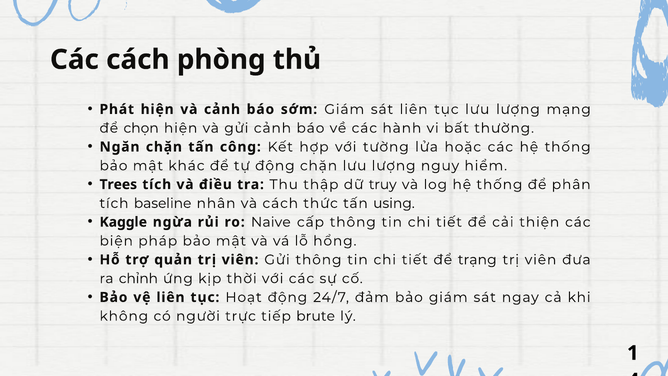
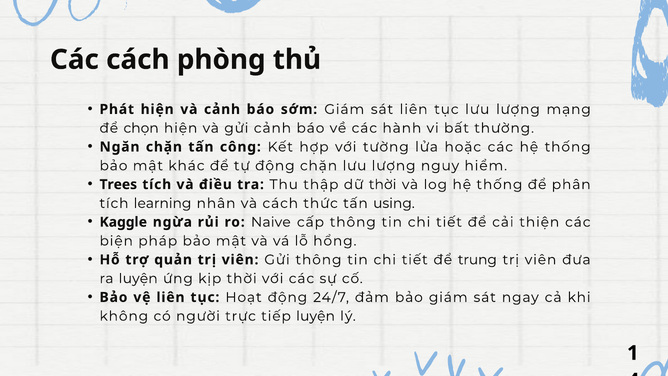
dữ truy: truy -> thời (383, 184)
baseline: baseline -> learning (163, 203)
trạng: trạng -> trung (477, 260)
ra chỉnh: chỉnh -> luyện (138, 278)
tiếp brute: brute -> luyện (316, 316)
